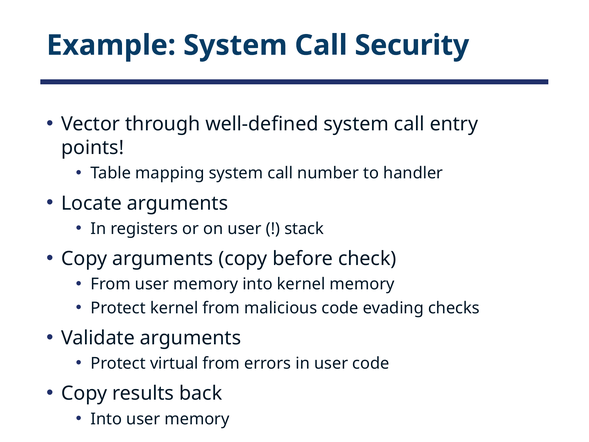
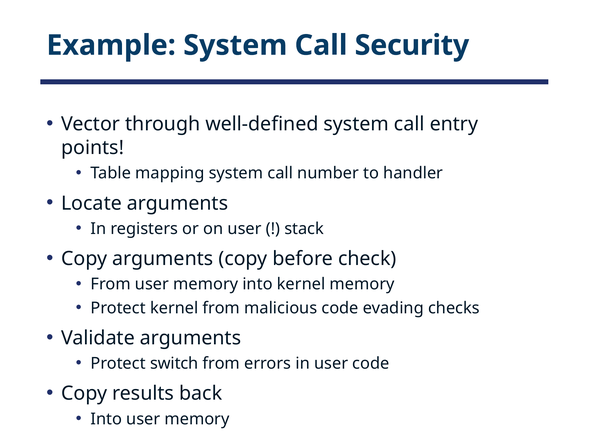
virtual: virtual -> switch (174, 363)
